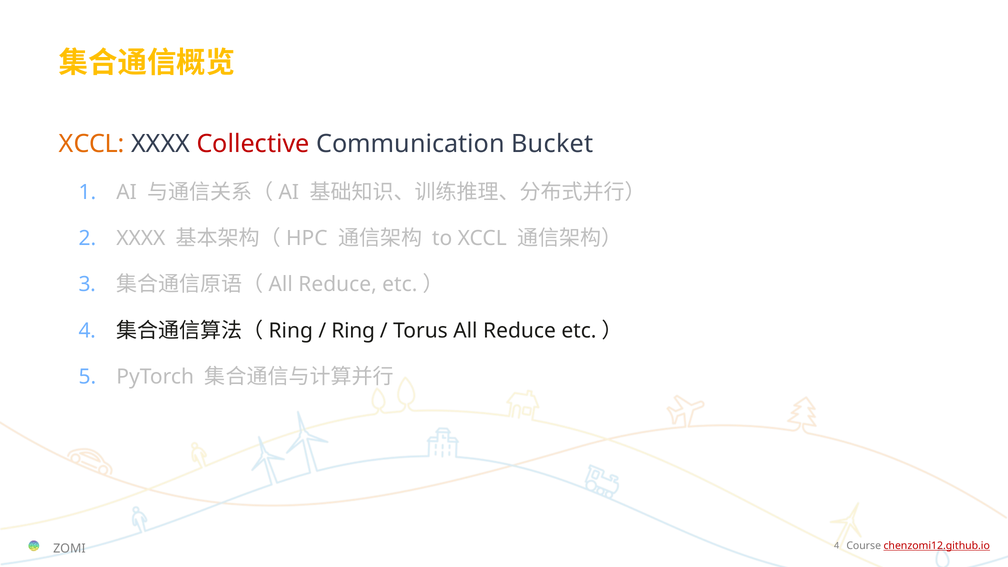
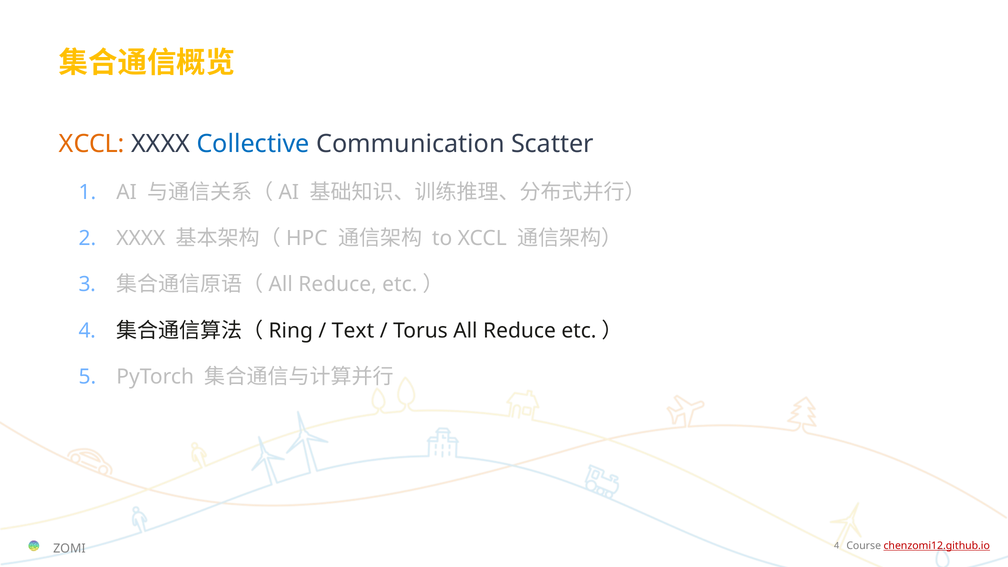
Collective colour: red -> blue (253, 144)
Bucket: Bucket -> Scatter (552, 144)
Ring: Ring -> Text (353, 331)
